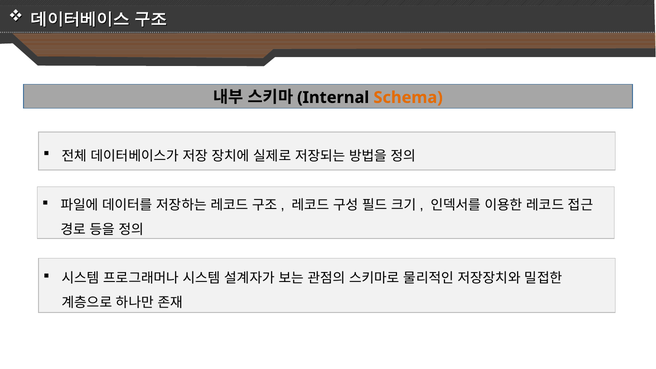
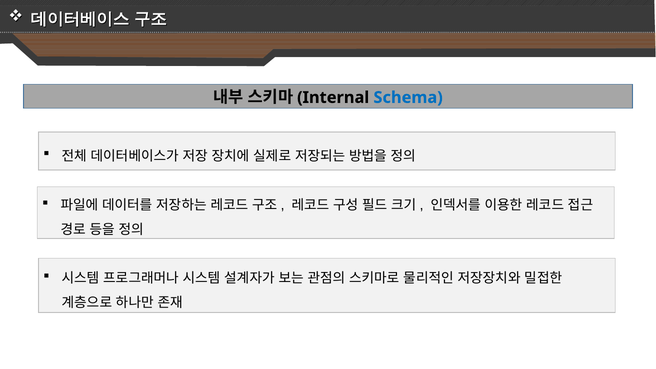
Schema colour: orange -> blue (408, 97)
